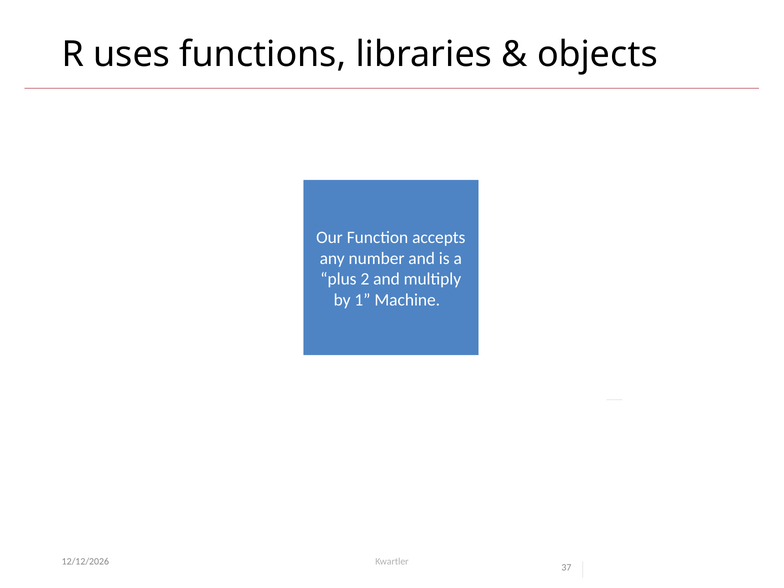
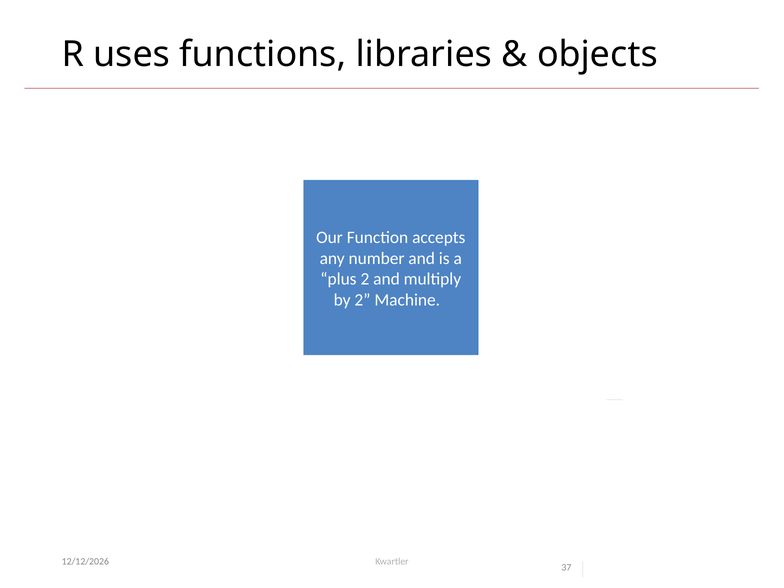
by 1: 1 -> 2 (362, 300)
